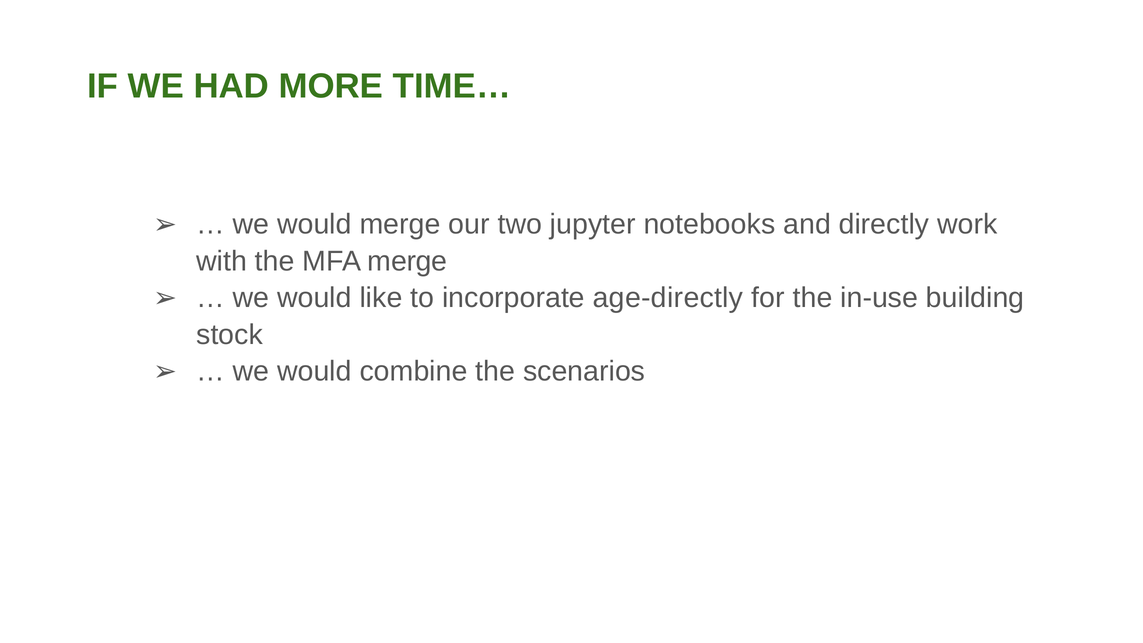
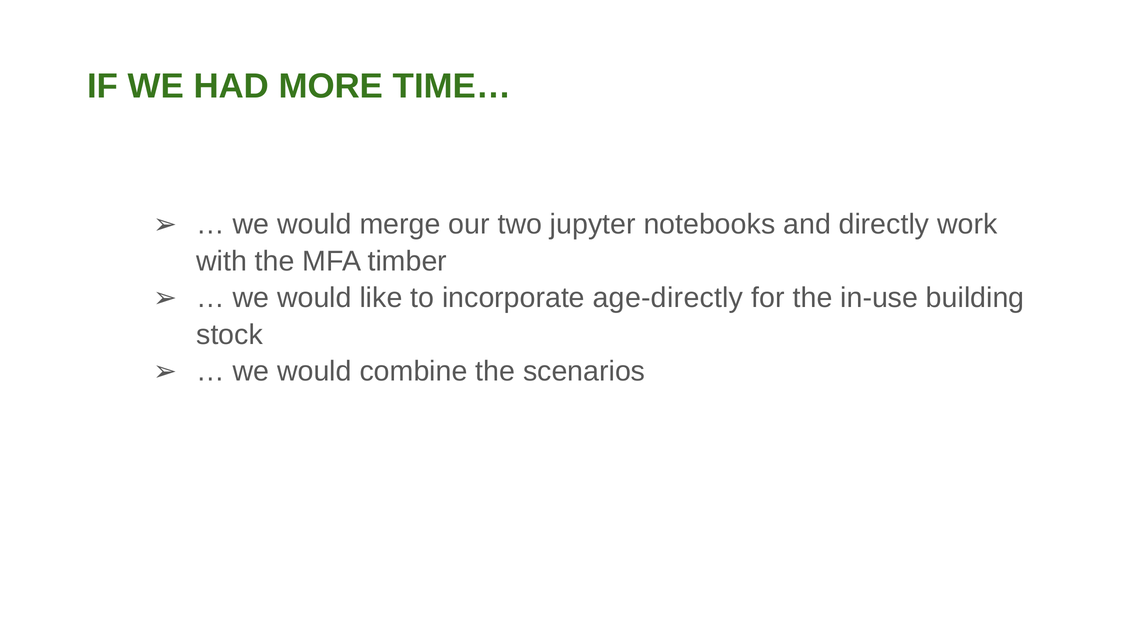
MFA merge: merge -> timber (407, 261)
